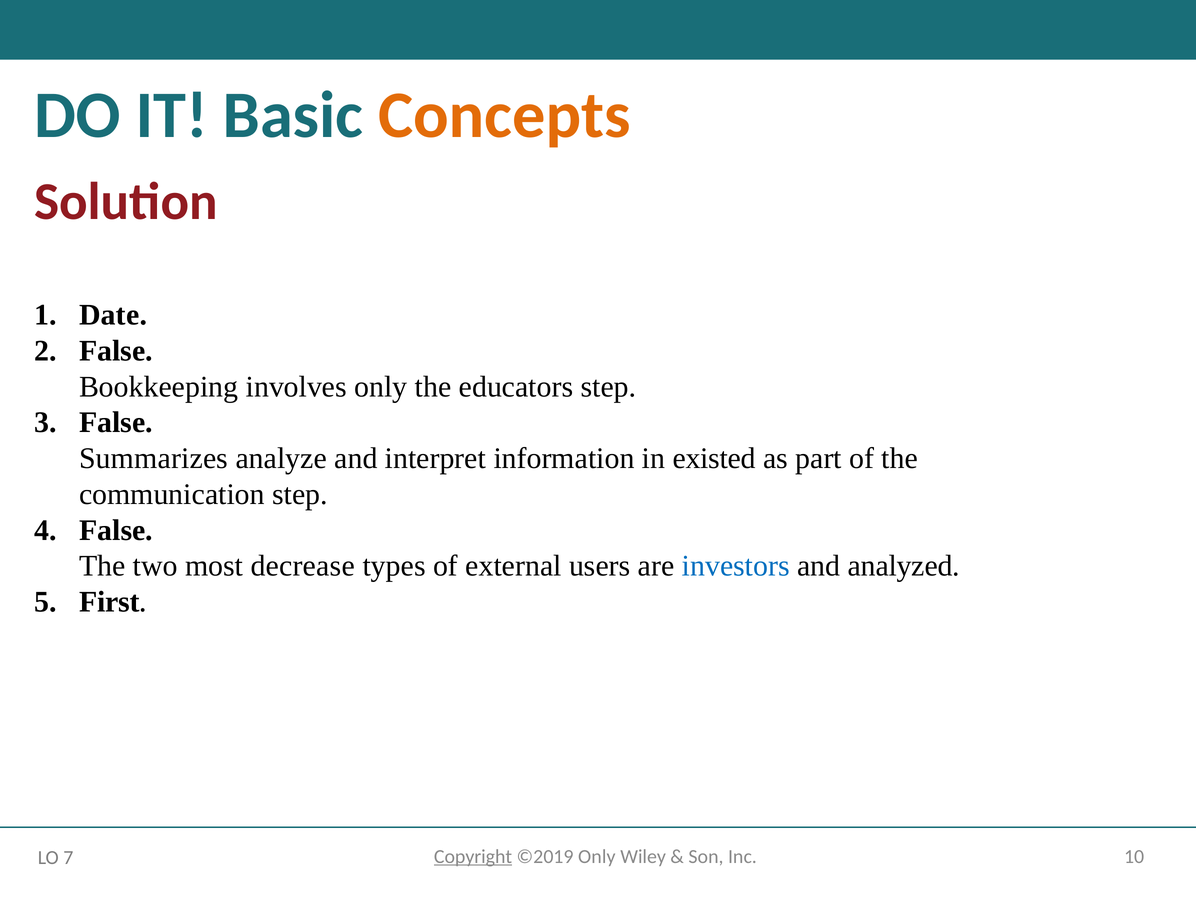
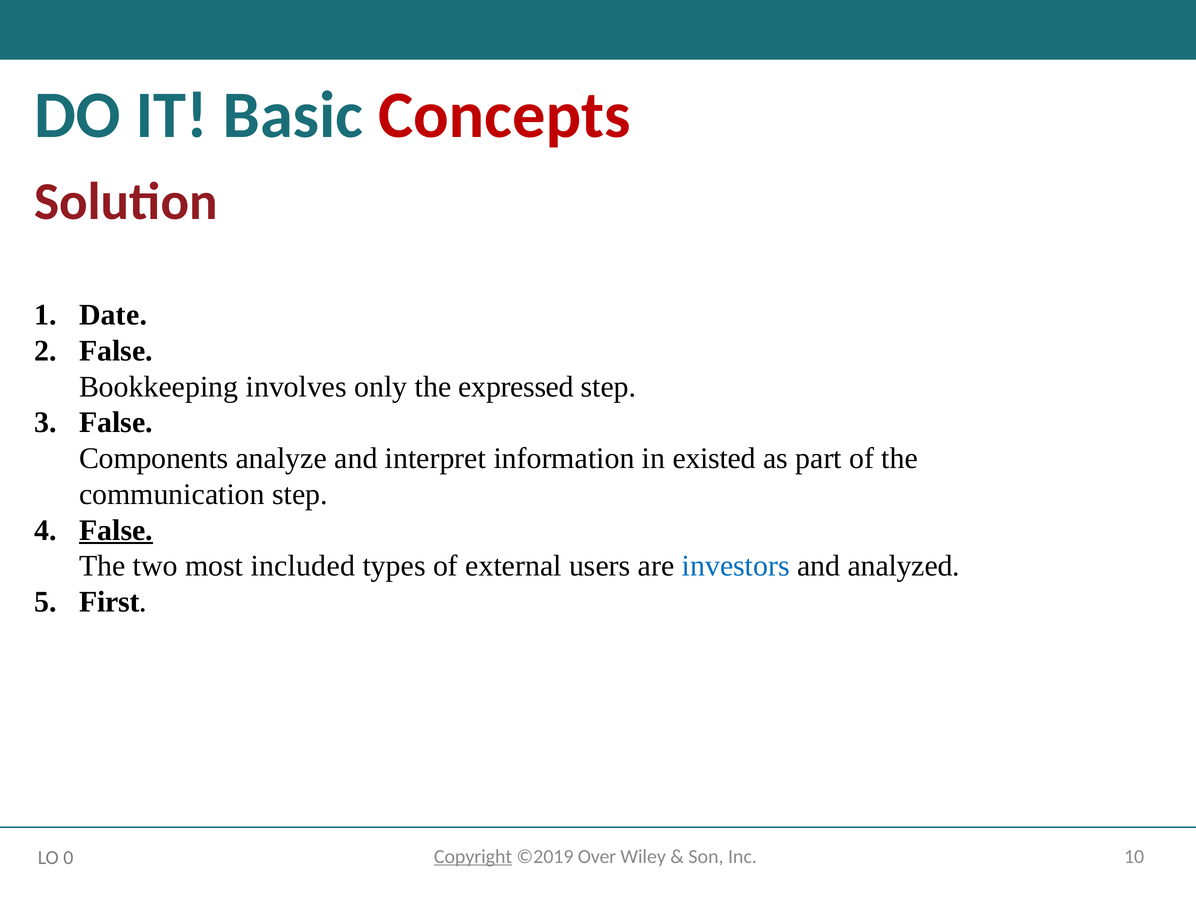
Concepts colour: orange -> red (504, 115)
educators: educators -> expressed (516, 387)
Summarizes: Summarizes -> Components (154, 458)
False underline: none -> present (116, 530)
decrease: decrease -> included (303, 566)
©2019 Only: Only -> Over (597, 856)
7: 7 -> 0 (68, 858)
